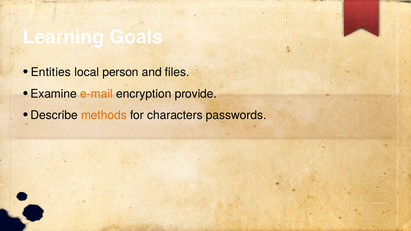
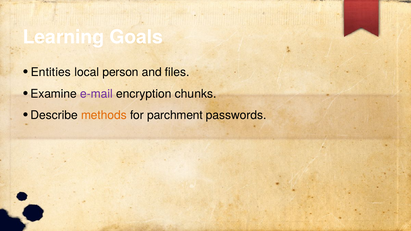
e-mail colour: orange -> purple (97, 94)
provide: provide -> chunks (196, 94)
characters: characters -> parchment (175, 115)
